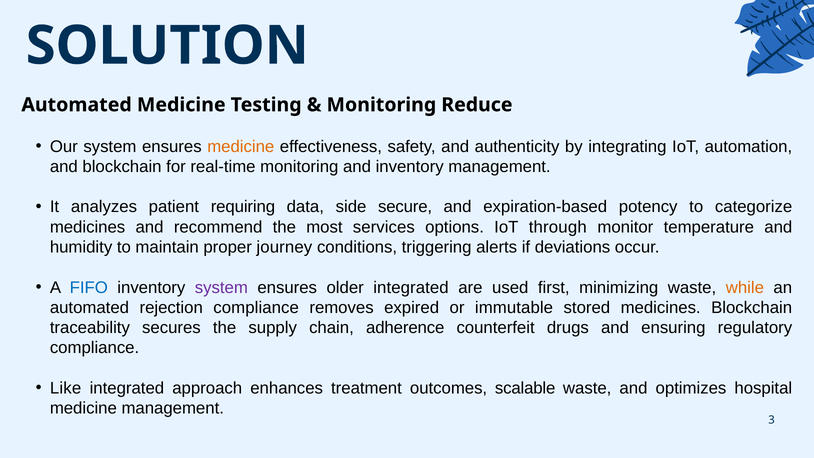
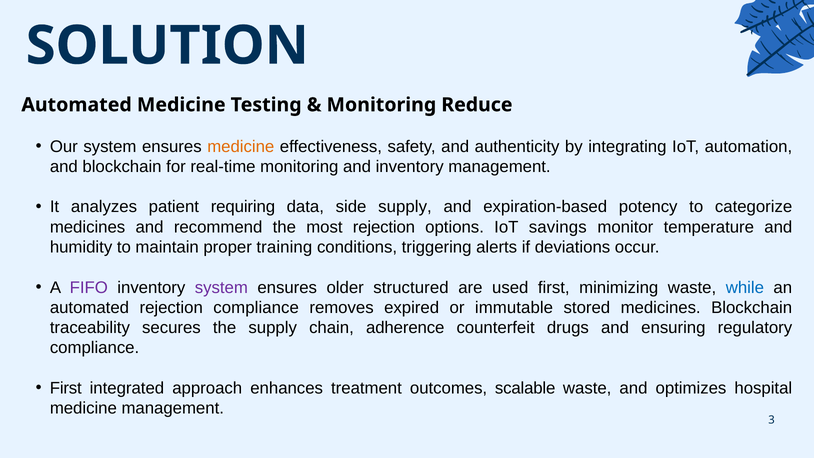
side secure: secure -> supply (405, 207)
most services: services -> rejection (384, 227)
through: through -> savings (558, 227)
journey: journey -> training (284, 247)
FIFO colour: blue -> purple (89, 287)
older integrated: integrated -> structured (411, 287)
while colour: orange -> blue (745, 287)
Like: Like -> First (66, 388)
